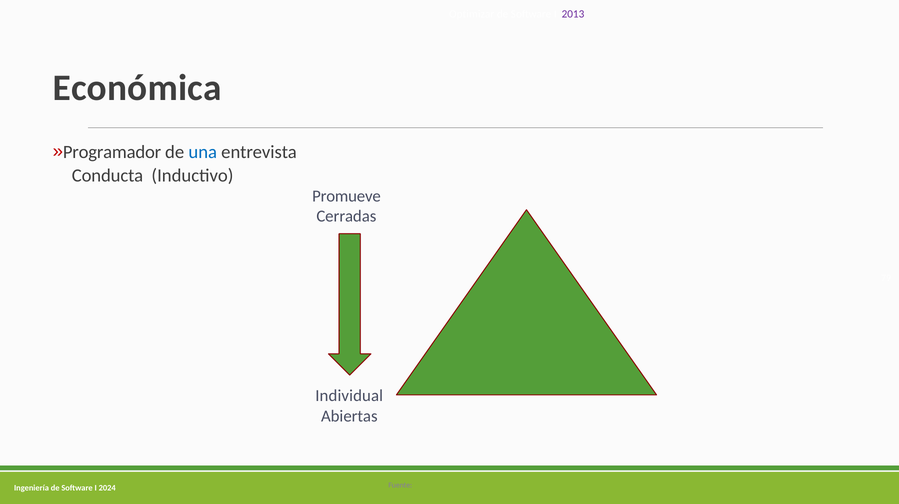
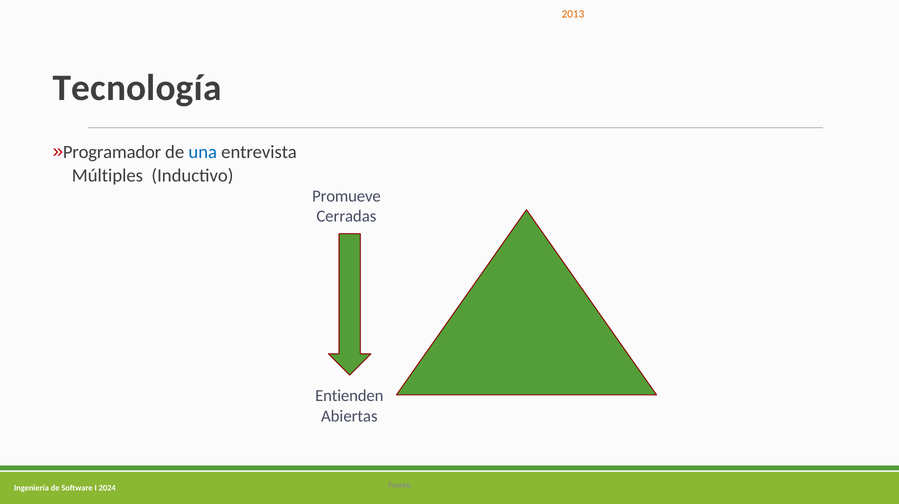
2013 colour: purple -> orange (573, 14)
Económica: Económica -> Tecnología (137, 88)
Conducta: Conducta -> Múltiples (107, 175)
Individual: Individual -> Entienden (349, 396)
